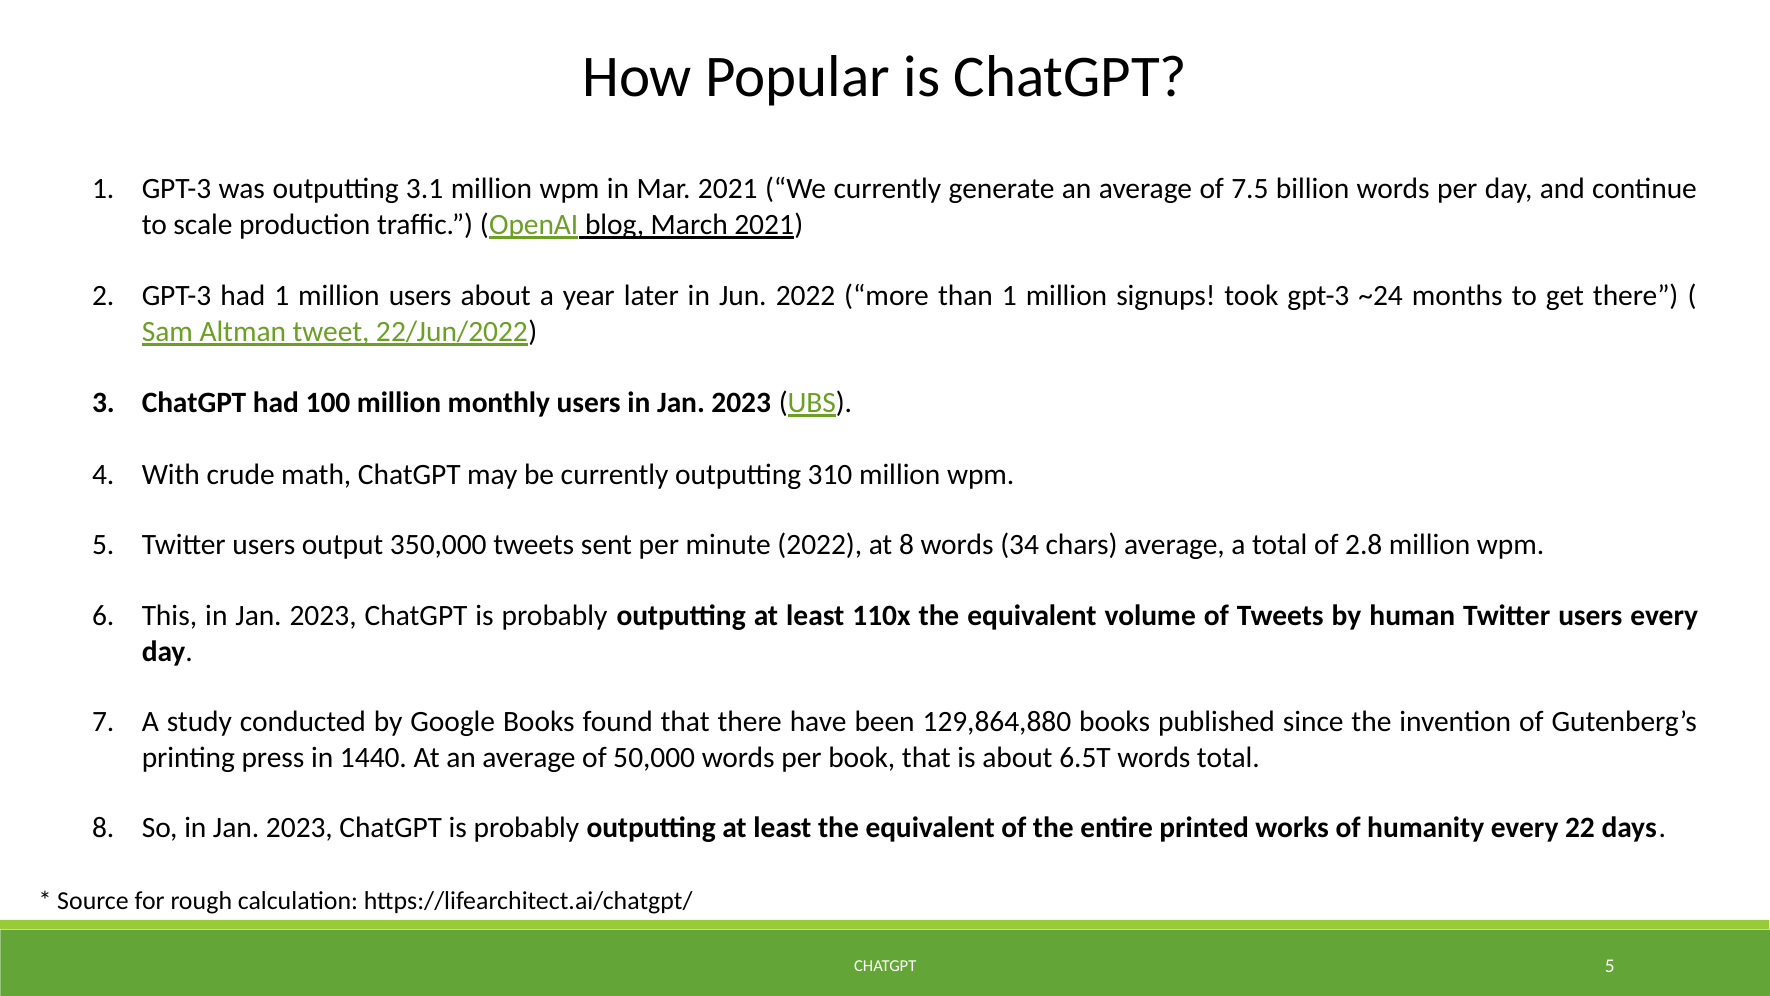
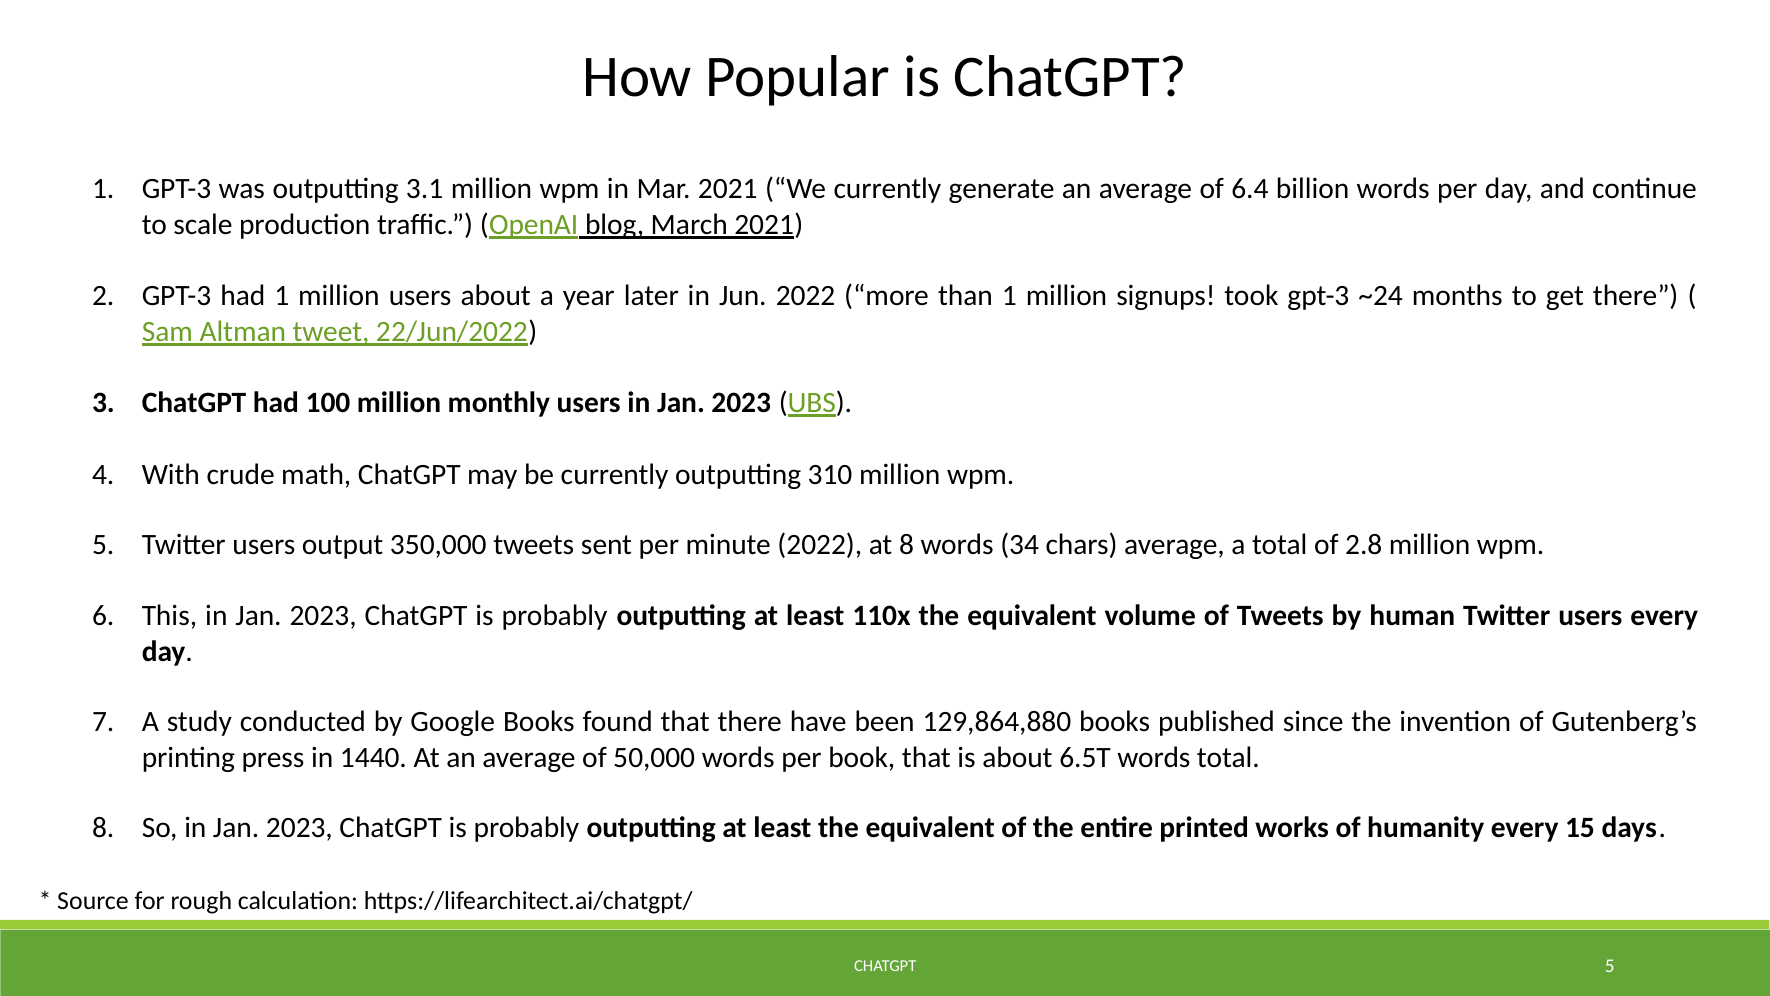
7.5: 7.5 -> 6.4 (1250, 189)
22: 22 -> 15 (1580, 828)
